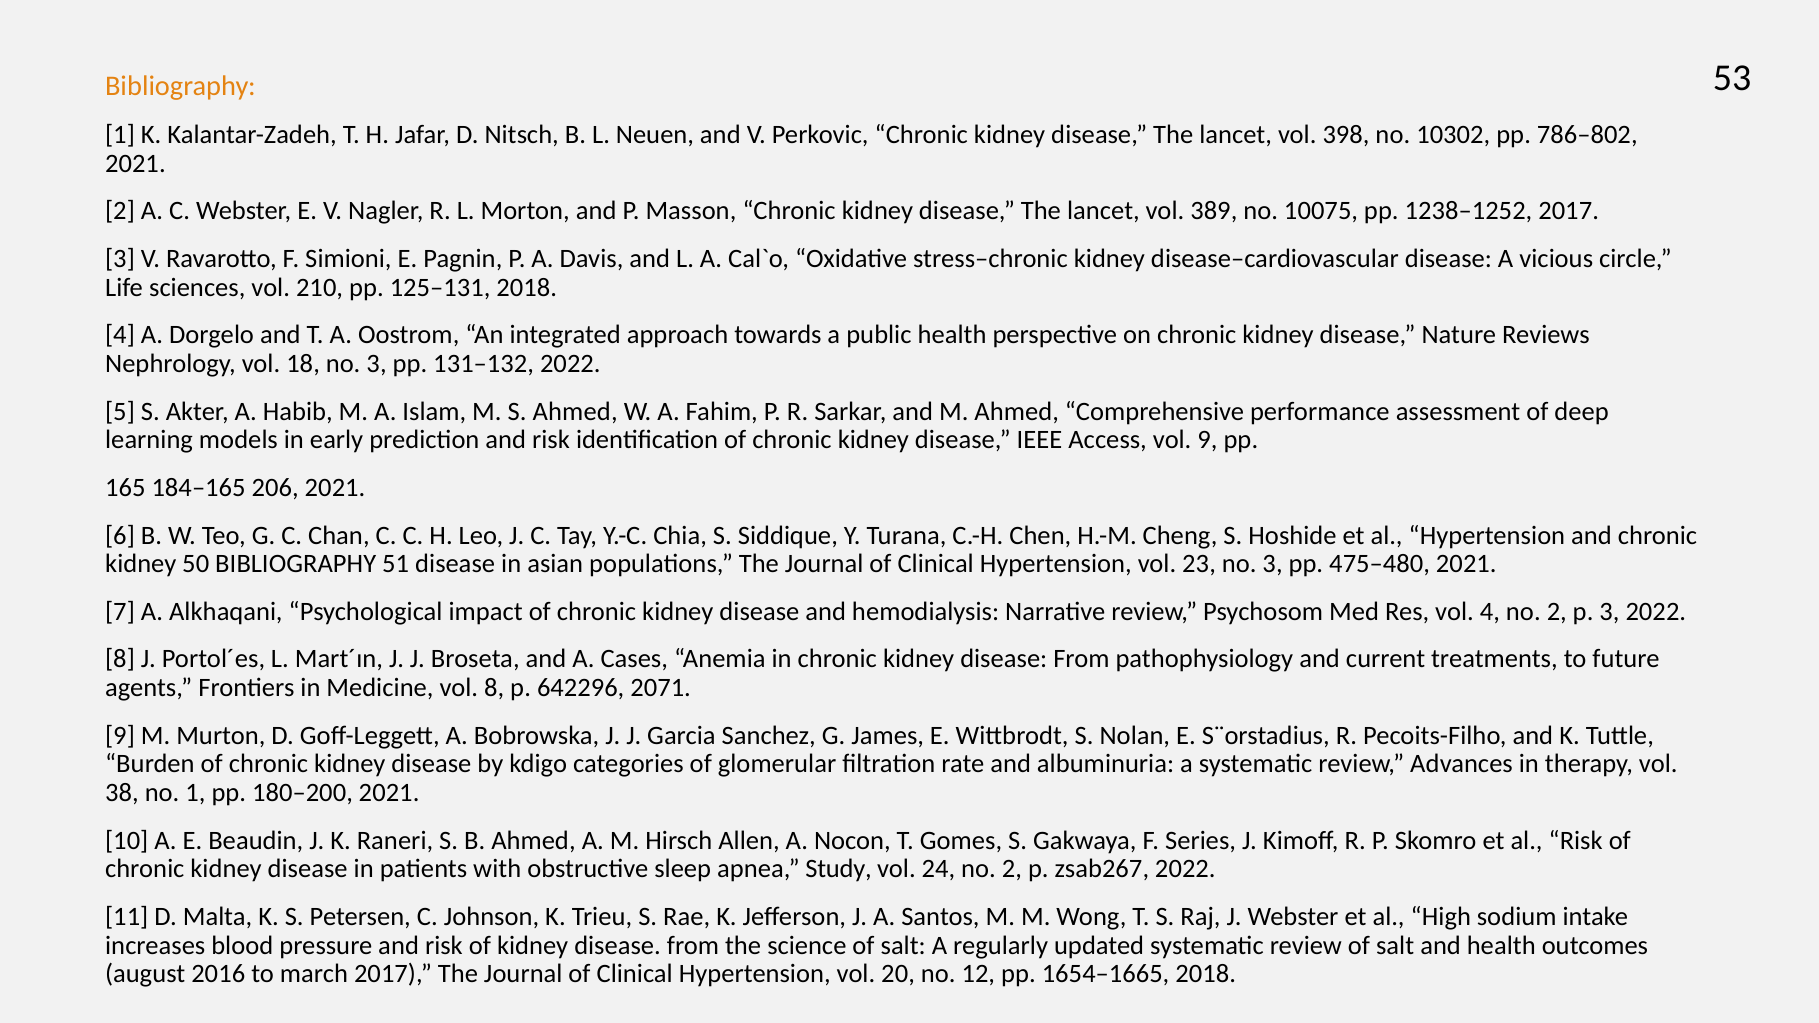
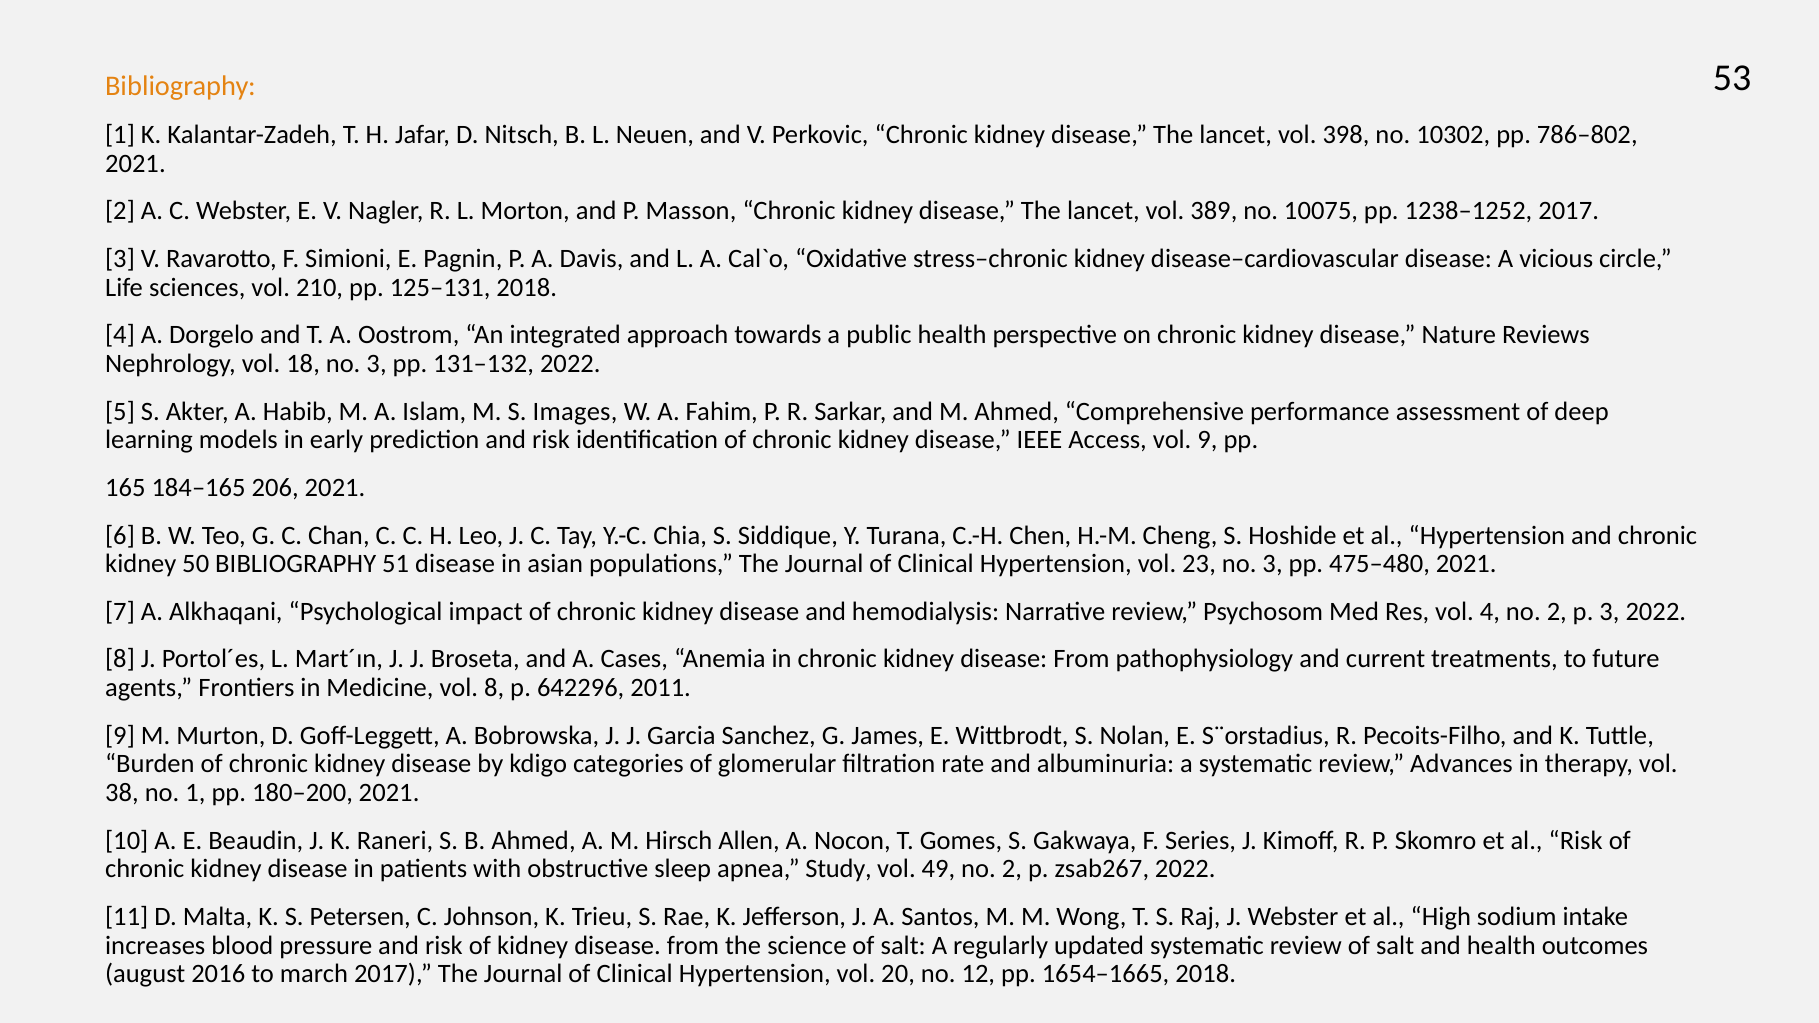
S Ahmed: Ahmed -> Images (575, 411)
2071: 2071 -> 2011 (661, 688)
24: 24 -> 49 (938, 869)
